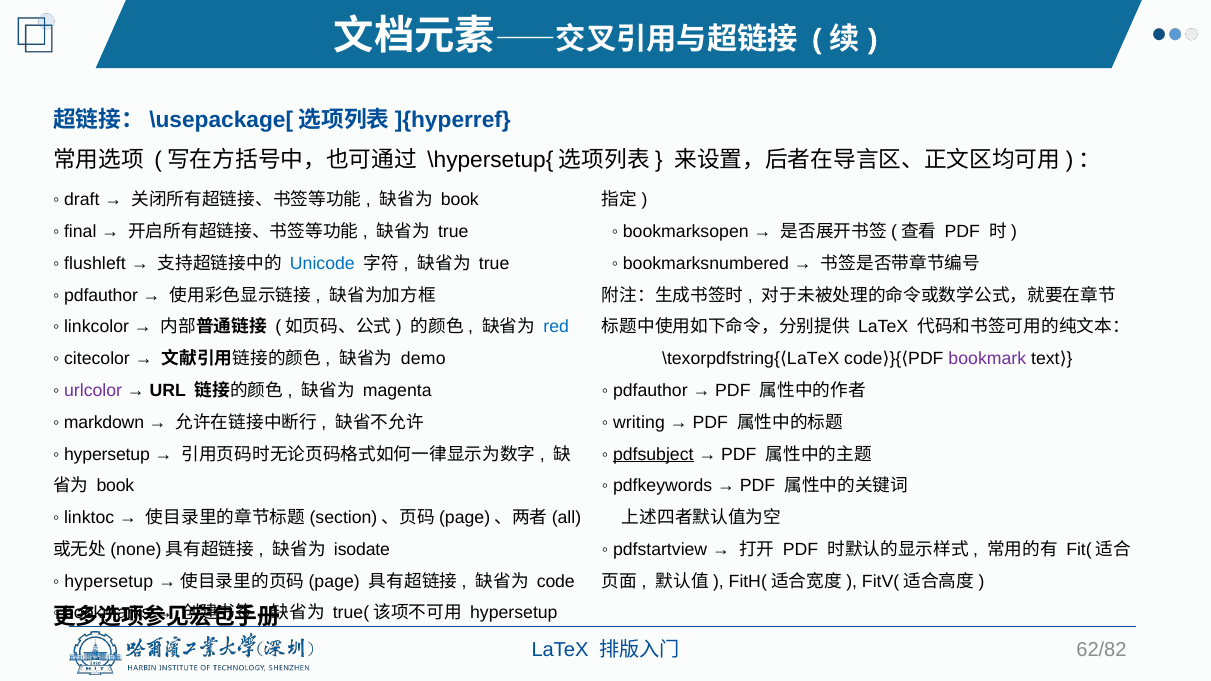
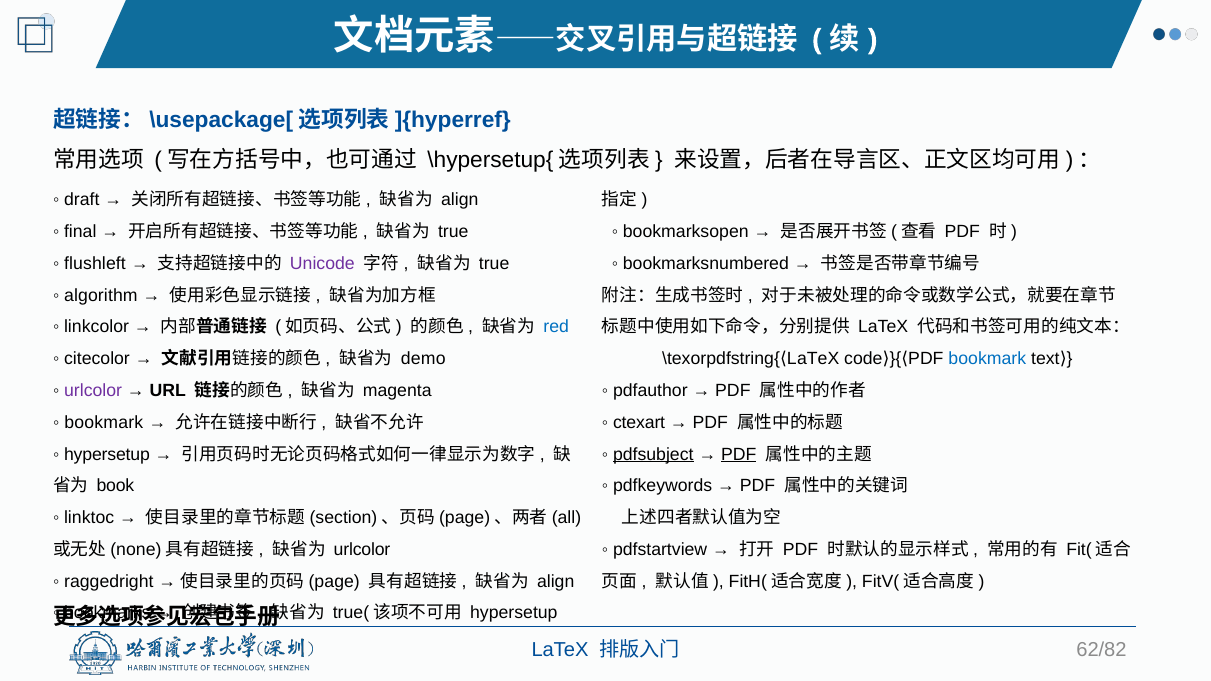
book: book -> align (460, 200)
Unicode colour: blue -> purple (322, 264)
pdfauthor: pdfauthor -> algorithm (101, 295)
bookmark colour: purple -> blue (987, 359)
markdown: markdown -> bookmark (104, 423)
writing: writing -> ctexart (639, 423)
PDF underline: none -> present (739, 454)
isodate: isodate -> urlcolor (362, 550)
hypersetup: hypersetup -> raggedright (109, 582)
code: code -> align (556, 582)
